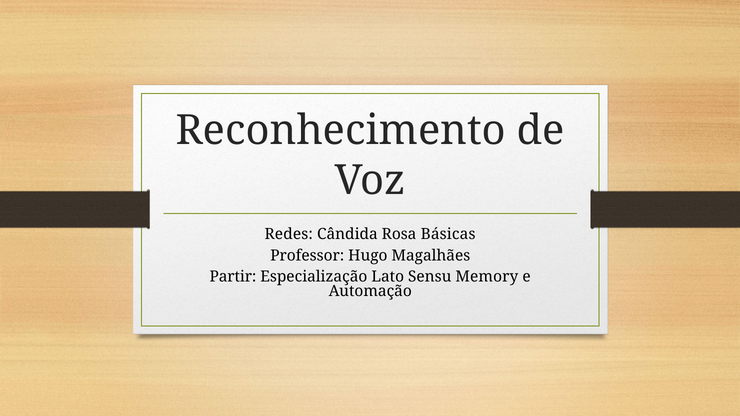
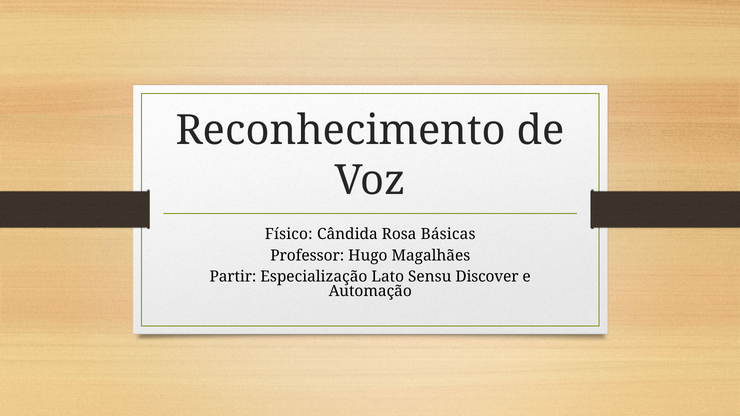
Redes: Redes -> Físico (289, 234)
Memory: Memory -> Discover (487, 277)
